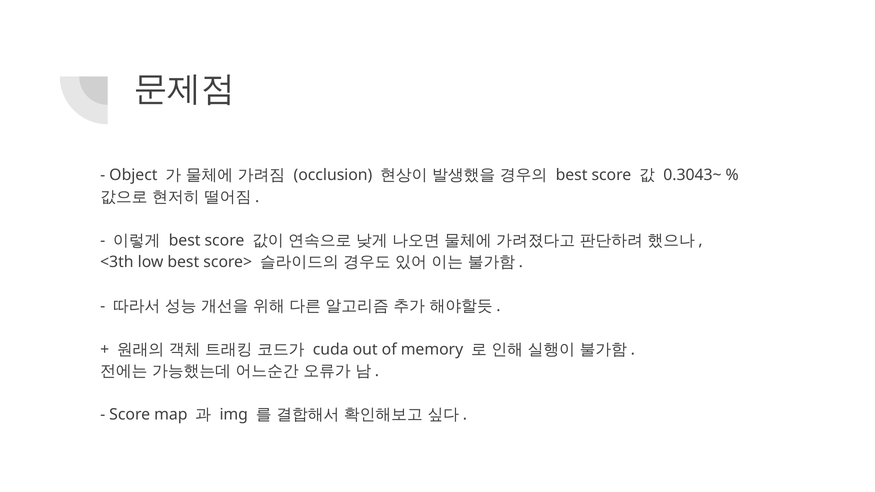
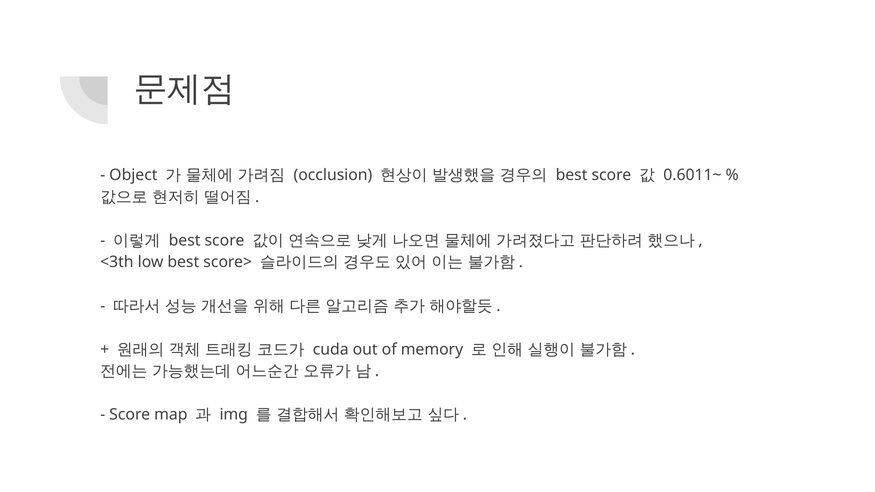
0.3043~: 0.3043~ -> 0.6011~ (692, 175)
